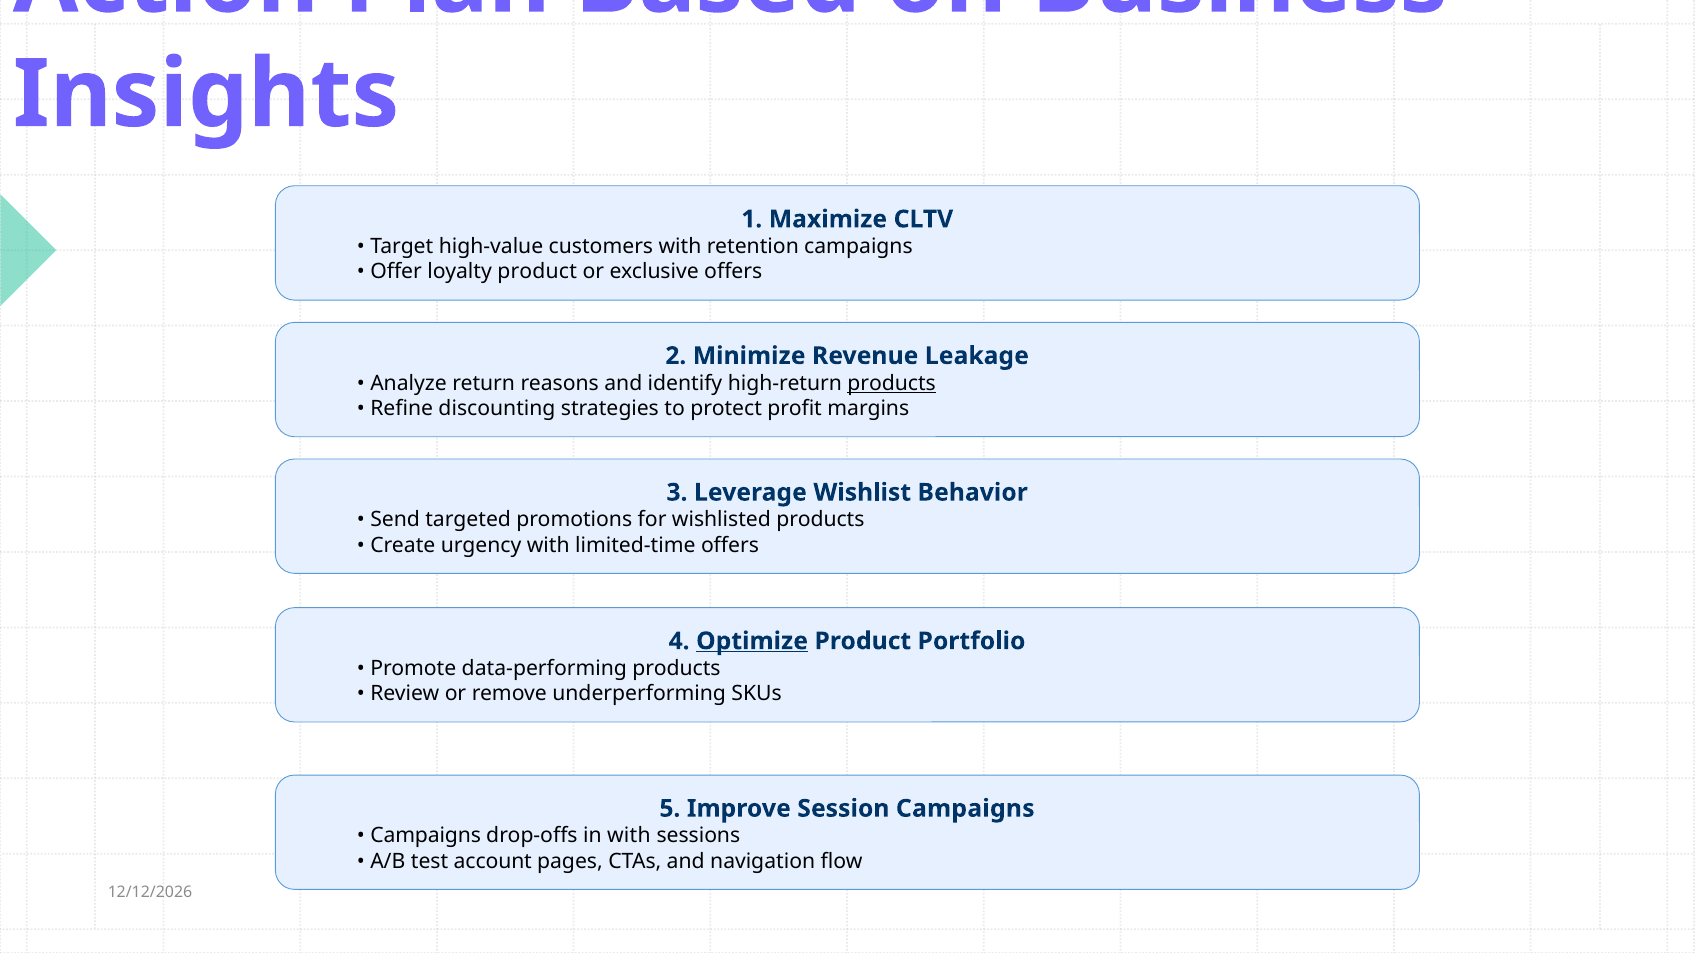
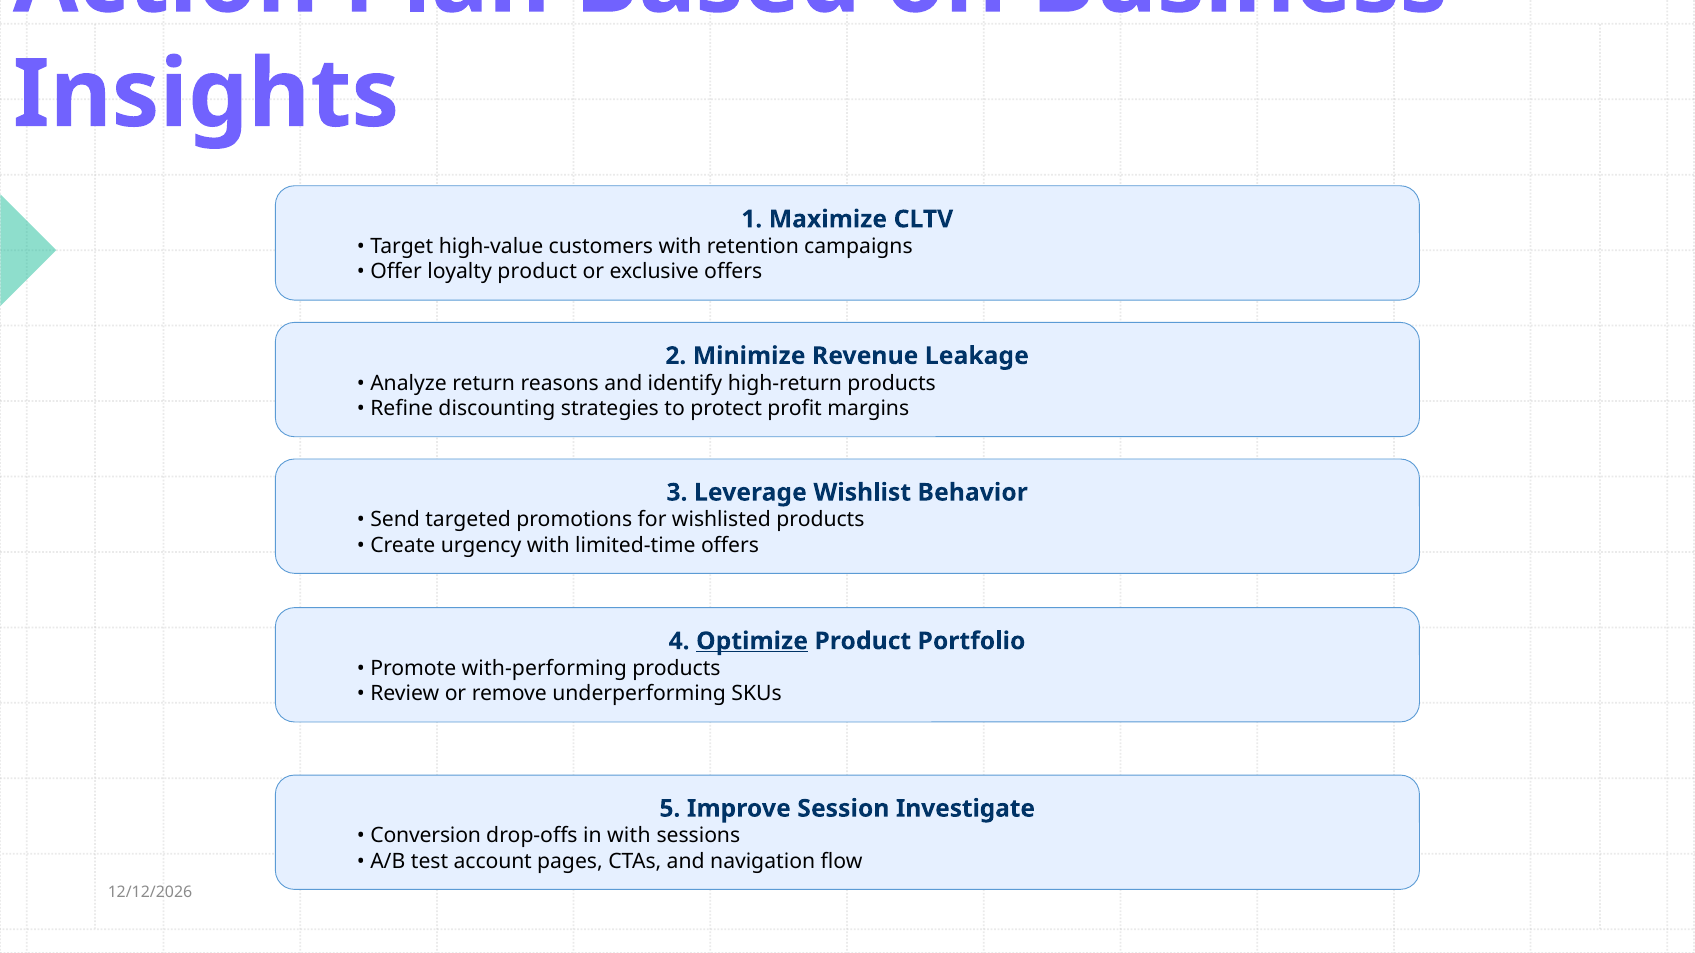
products underline: present -> none (892, 383)
data-performing: data-performing -> with-performing (544, 669)
Session Campaigns: Campaigns -> Investigate (965, 809)
Campaigns: Campaigns -> Conversion (426, 836)
